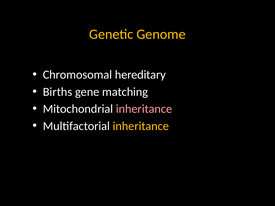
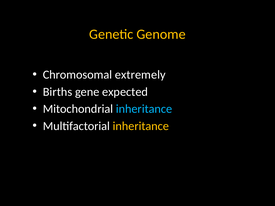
hereditary: hereditary -> extremely (140, 75)
matching: matching -> expected (125, 92)
inheritance colour: pink -> light blue (144, 109)
